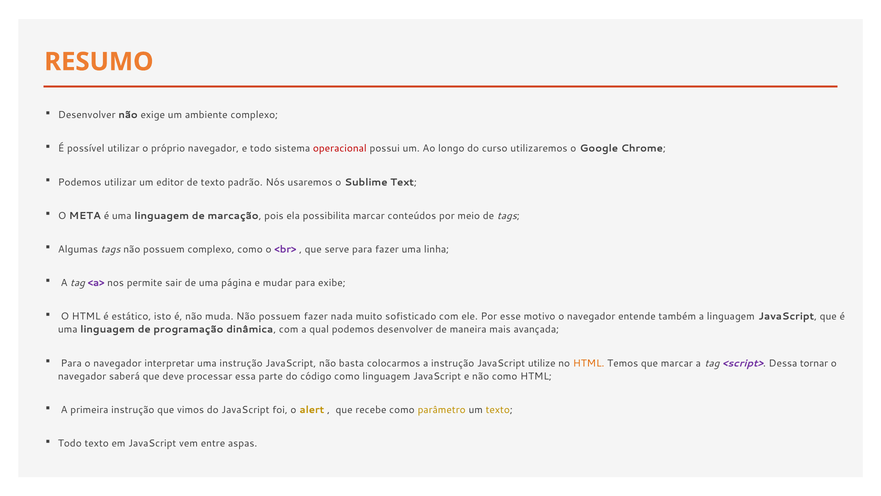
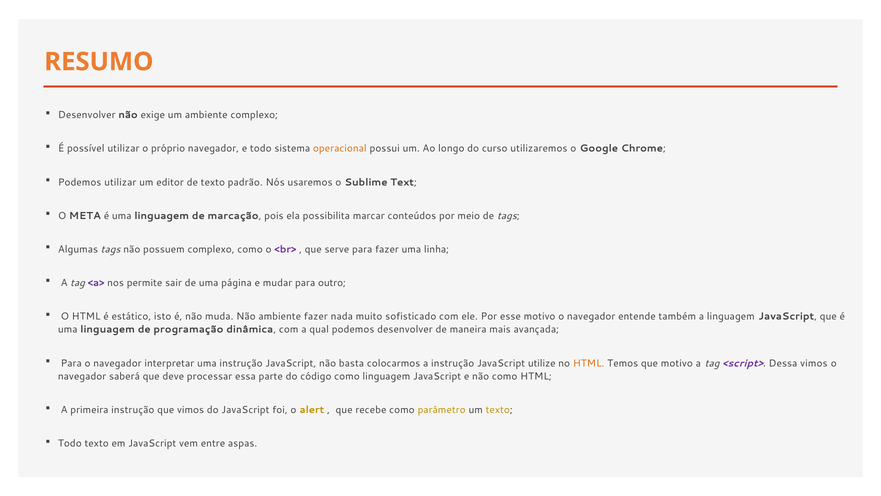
operacional colour: red -> orange (340, 149)
exibe: exibe -> outro (332, 283)
muda Não possuem: possuem -> ambiente (280, 316)
que marcar: marcar -> motivo (677, 363)
Dessa tornar: tornar -> vimos (814, 363)
